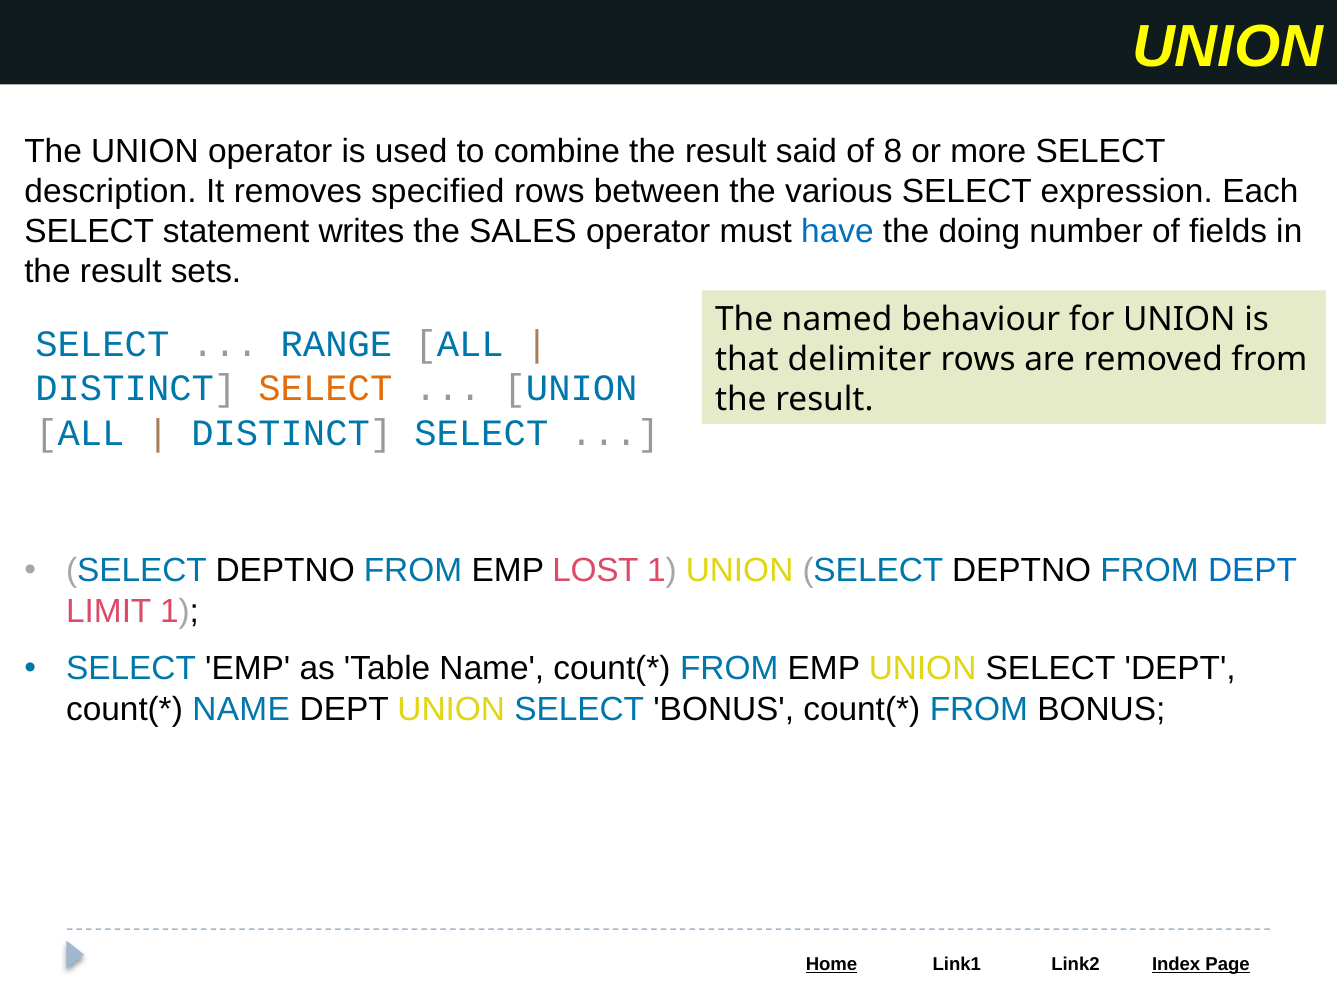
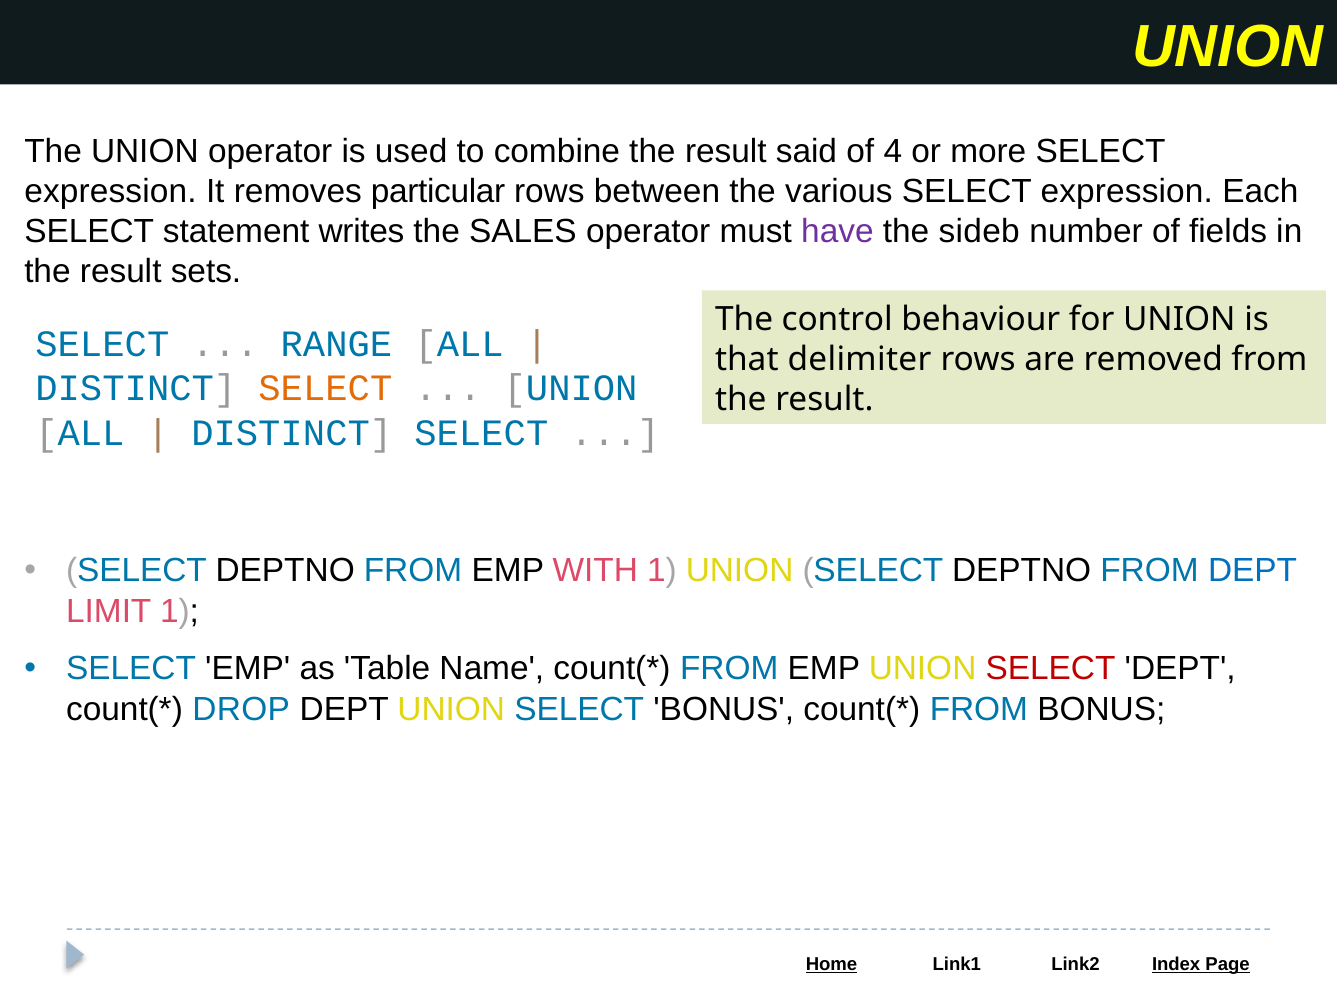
8: 8 -> 4 (893, 151)
description: description -> expression (110, 192)
specified: specified -> particular (438, 192)
have colour: blue -> purple (837, 232)
doing: doing -> sideb (979, 232)
named: named -> control (837, 319)
LOST: LOST -> WITH (595, 571)
SELECT colour: black -> red (1050, 669)
NAME: NAME -> DROP (241, 709)
